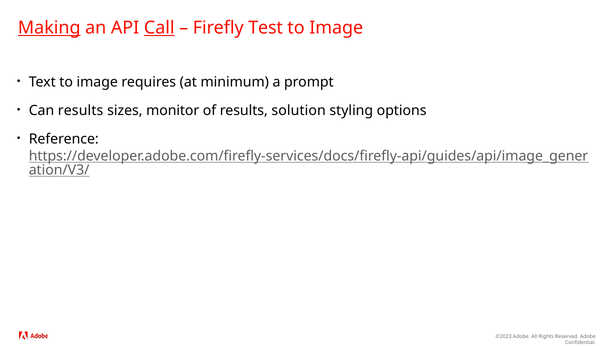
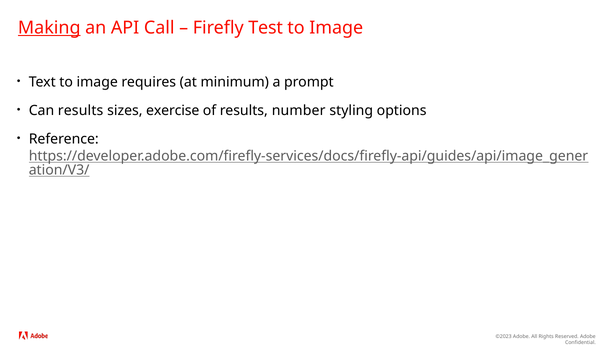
Call underline: present -> none (159, 28)
monitor: monitor -> exercise (173, 110)
solution: solution -> number (299, 110)
